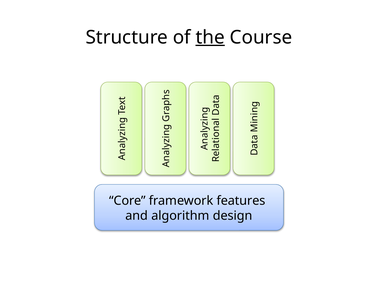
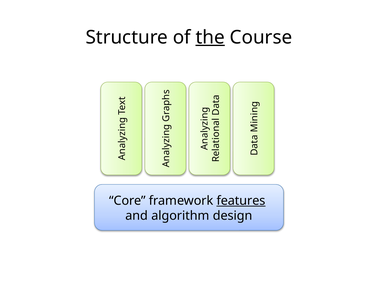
features underline: none -> present (241, 200)
